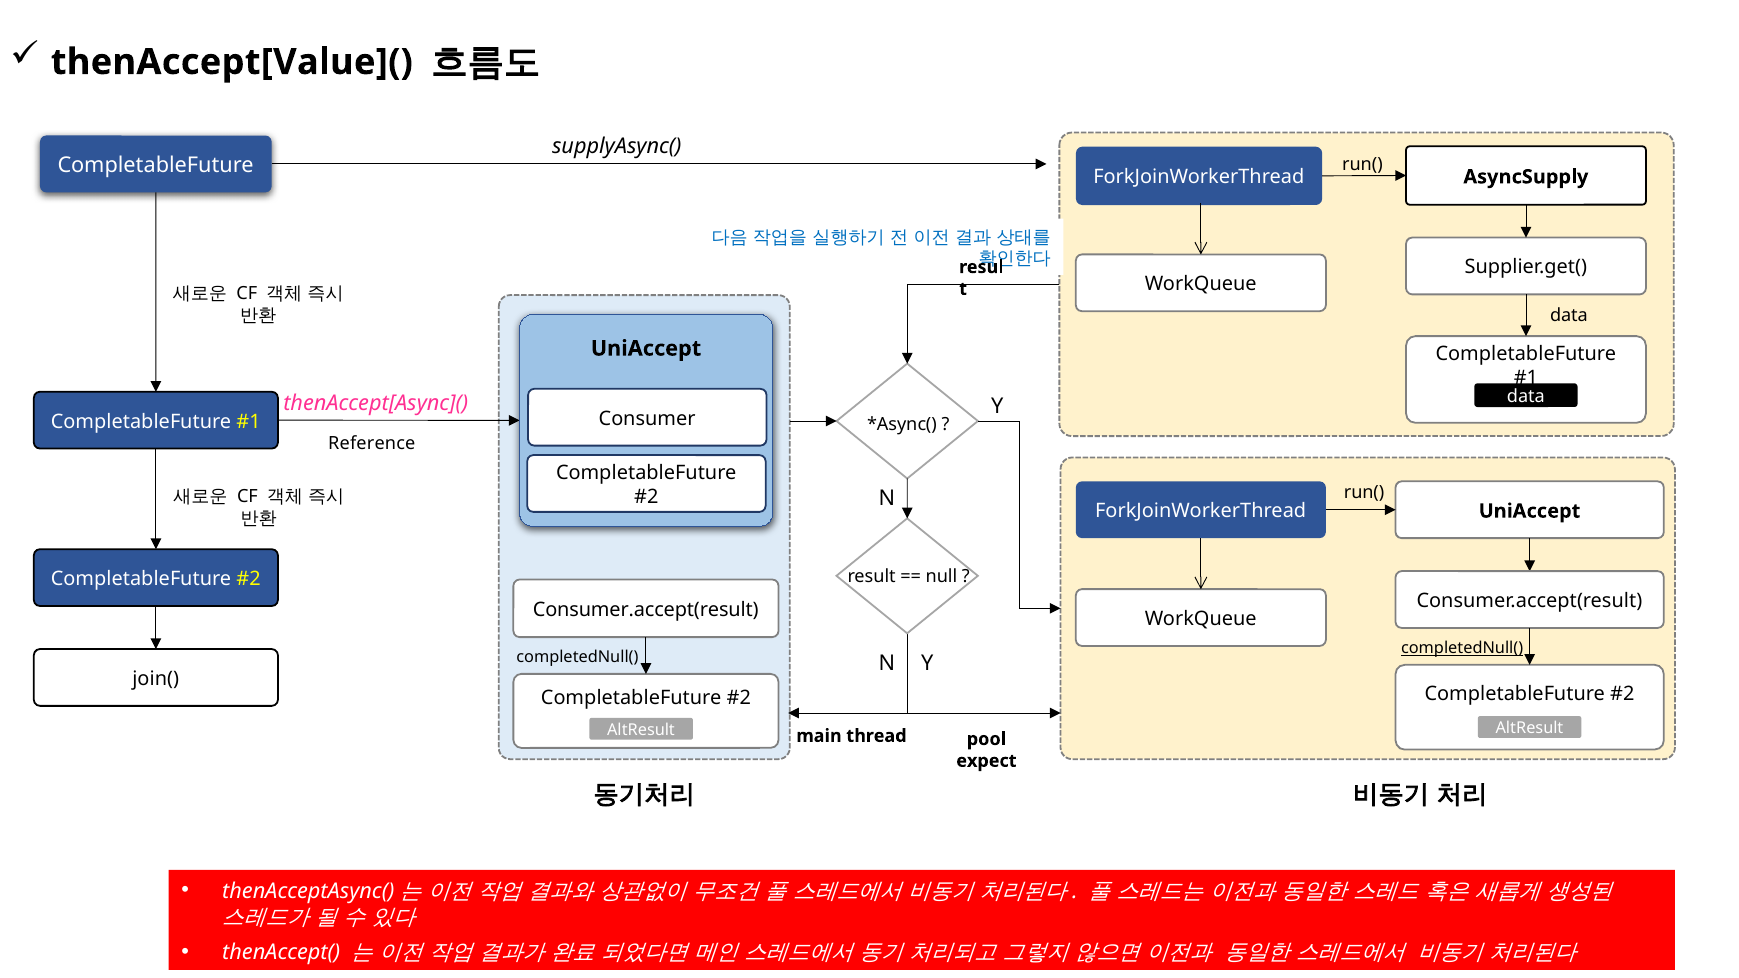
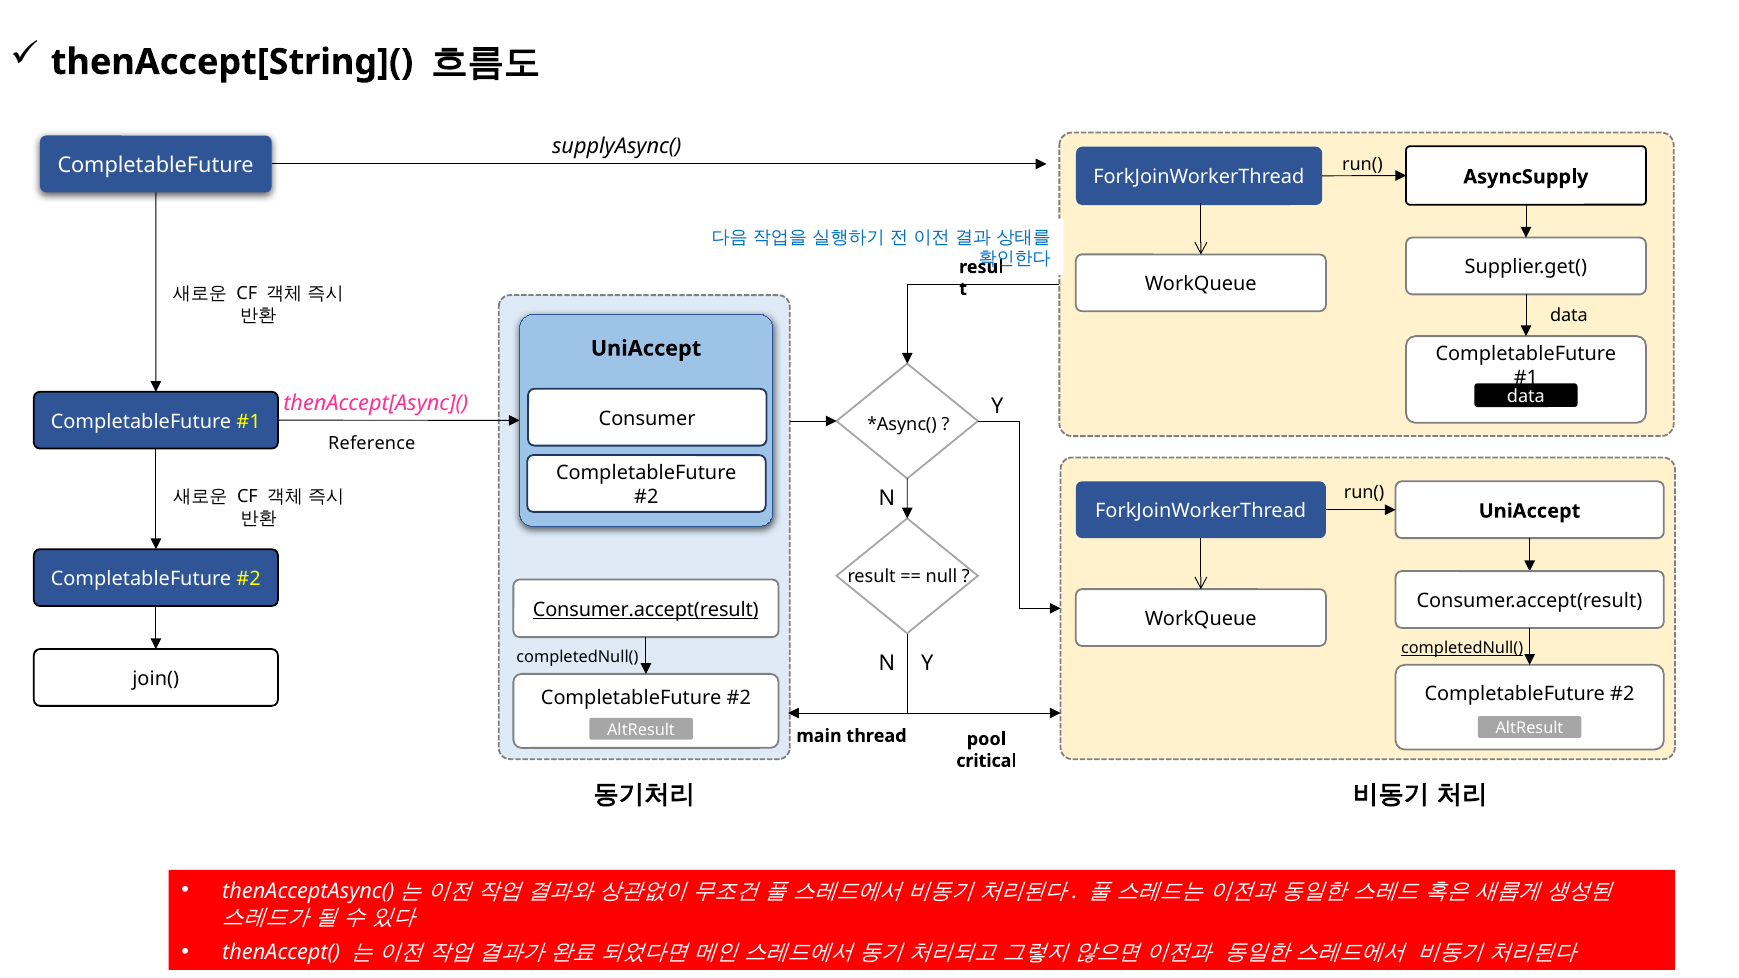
thenAccept[Value](: thenAccept[Value]( -> thenAccept[String]( (232, 62)
Consumer.accept(result underline: none -> present (646, 610)
expect: expect -> critical (986, 761)
